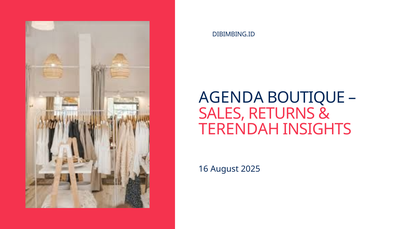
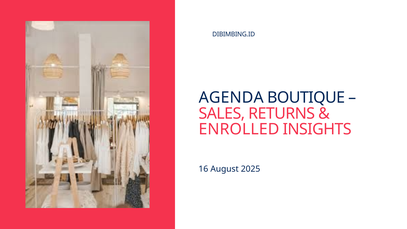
TERENDAH: TERENDAH -> ENROLLED (239, 129)
